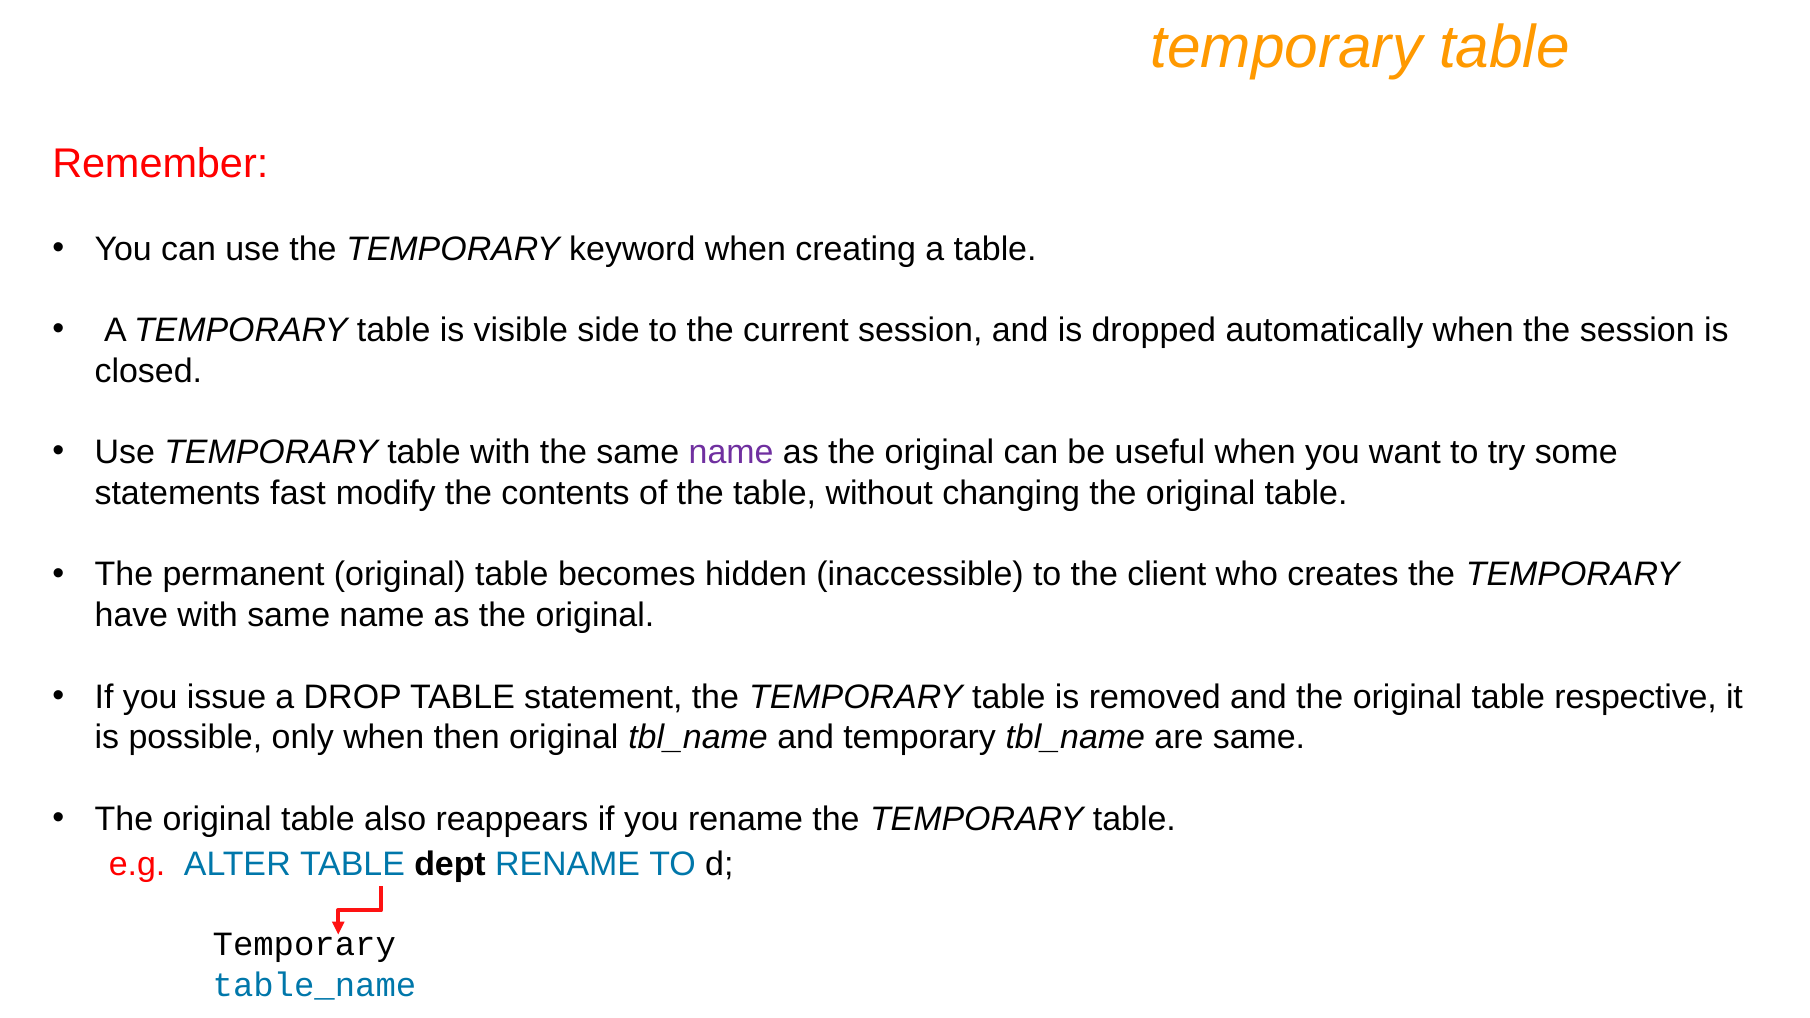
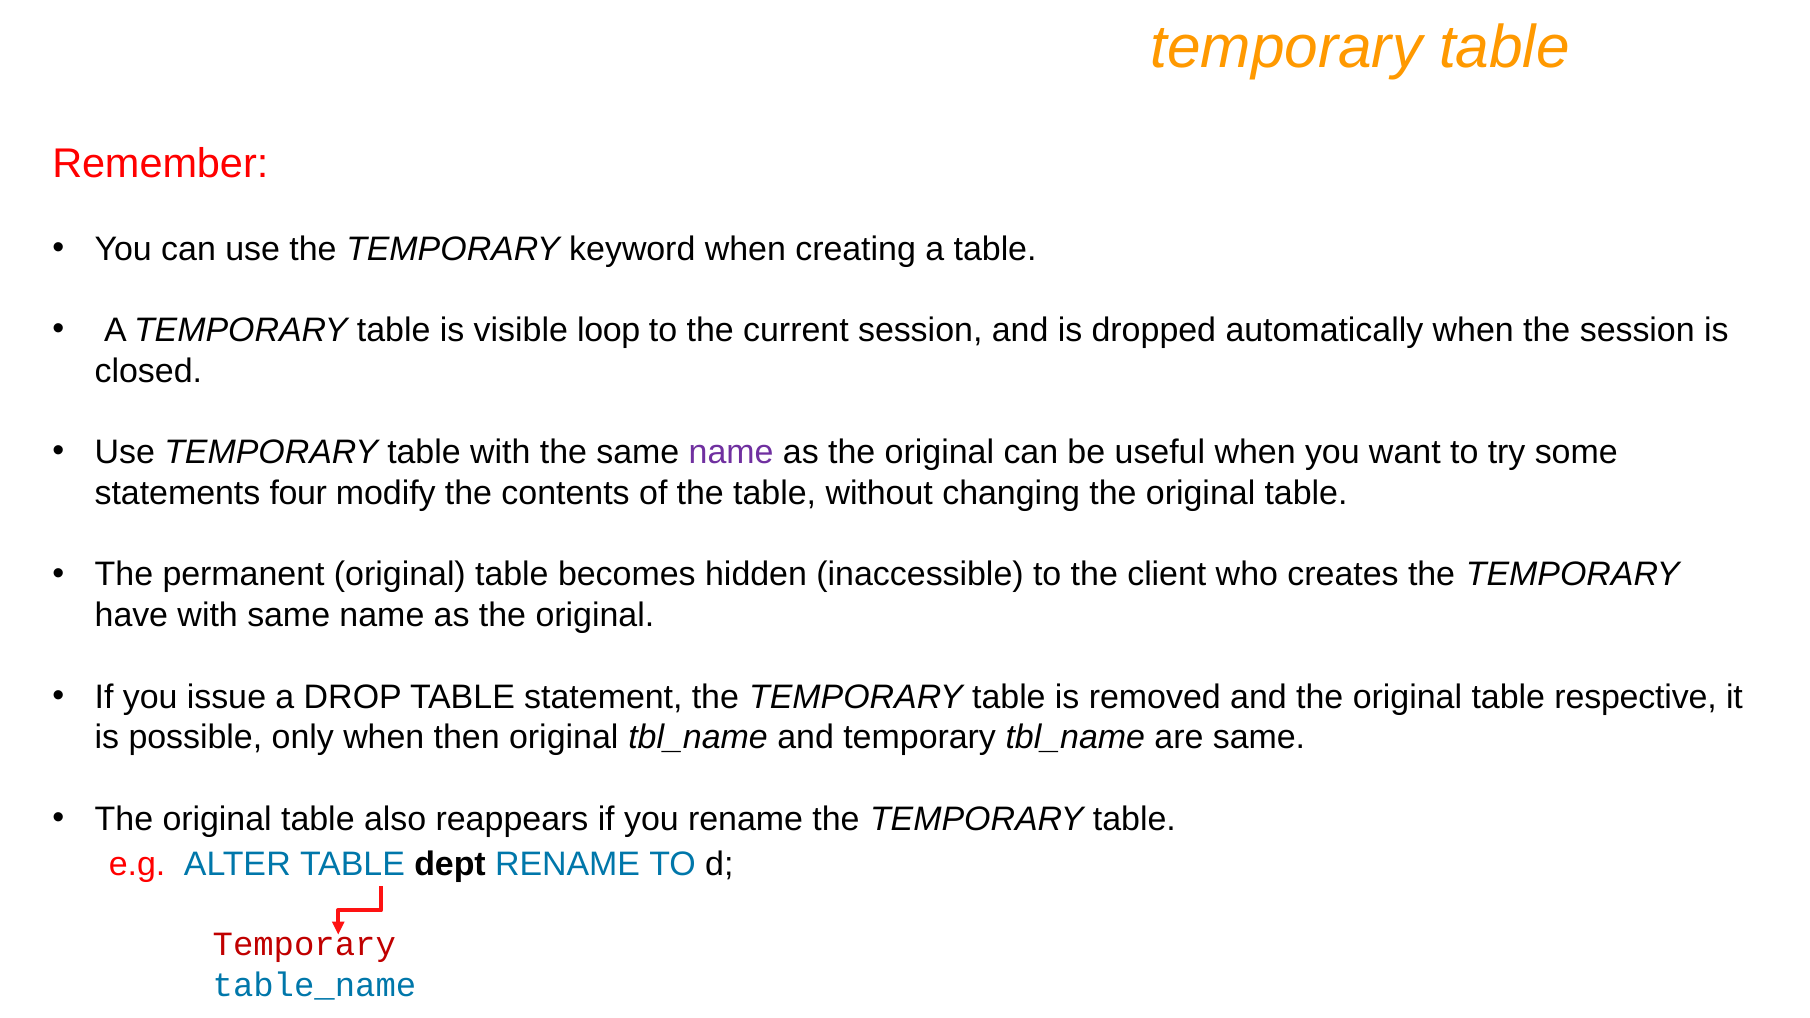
side: side -> loop (609, 330)
fast: fast -> four (298, 493)
Temporary colour: black -> red (304, 945)
